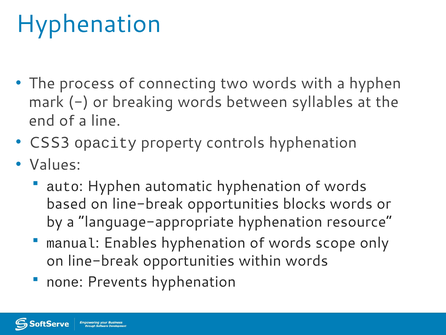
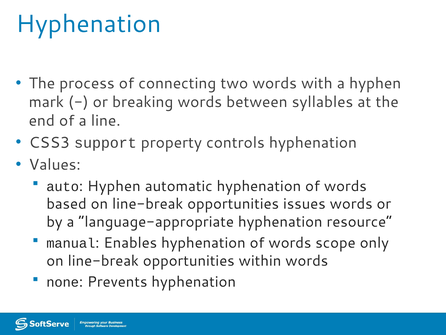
opacity: opacity -> support (105, 143)
blocks: blocks -> issues (304, 204)
